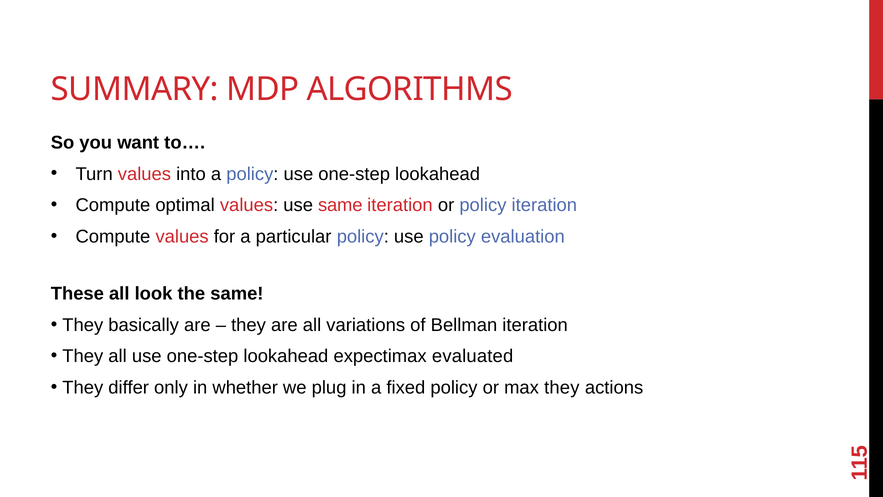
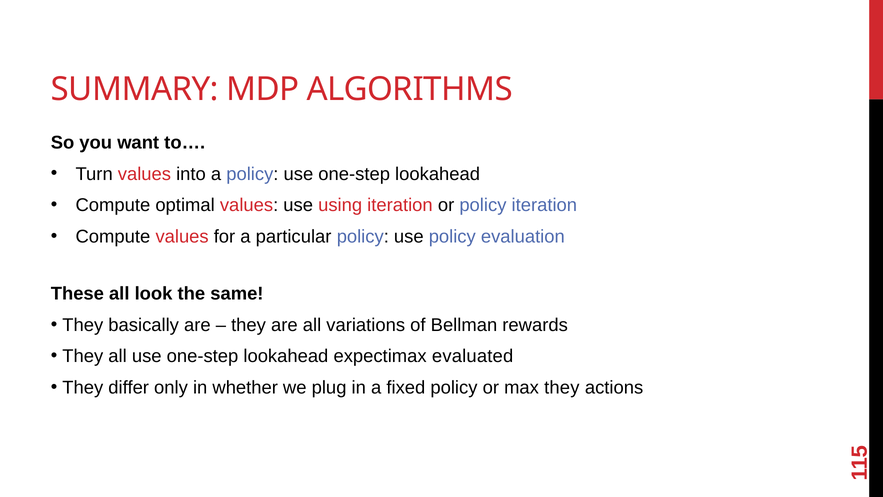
use same: same -> using (340, 205)
Bellman iteration: iteration -> rewards (535, 325)
